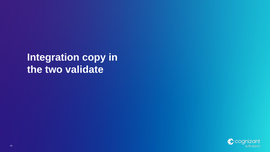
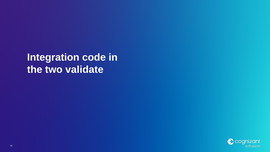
copy: copy -> code (94, 57)
